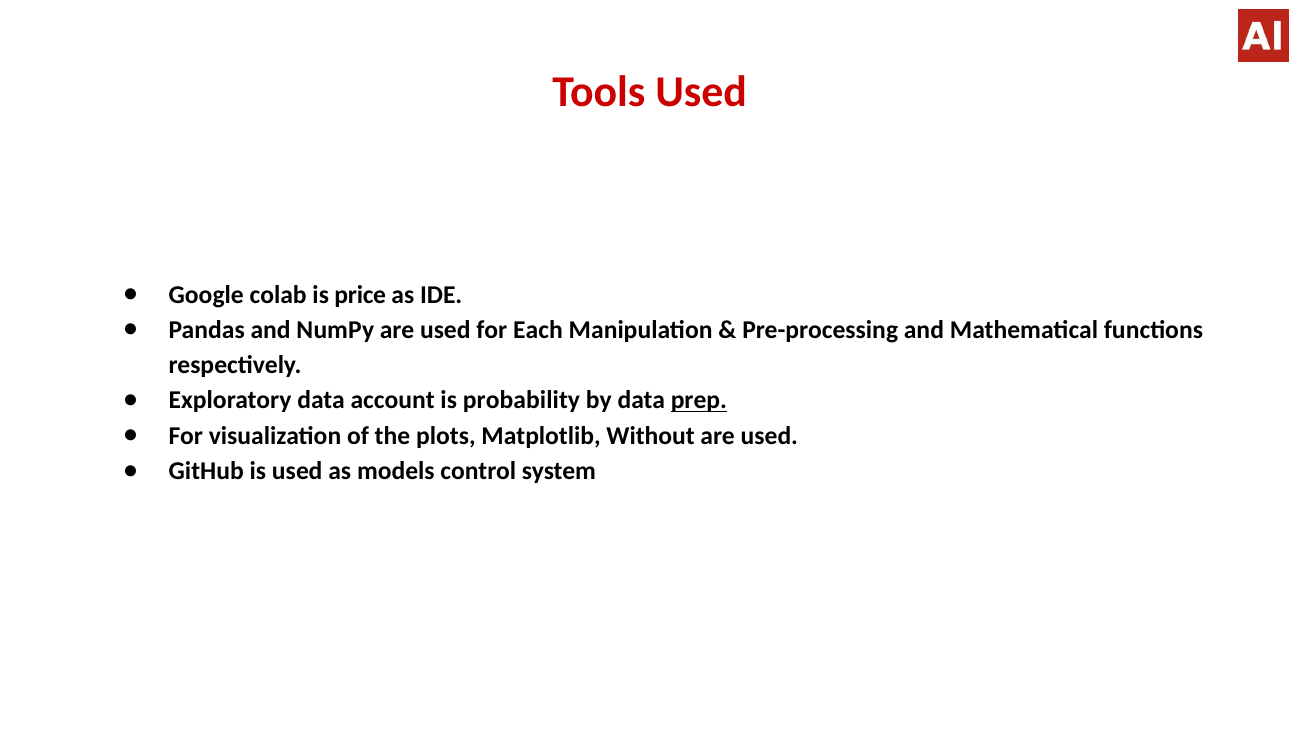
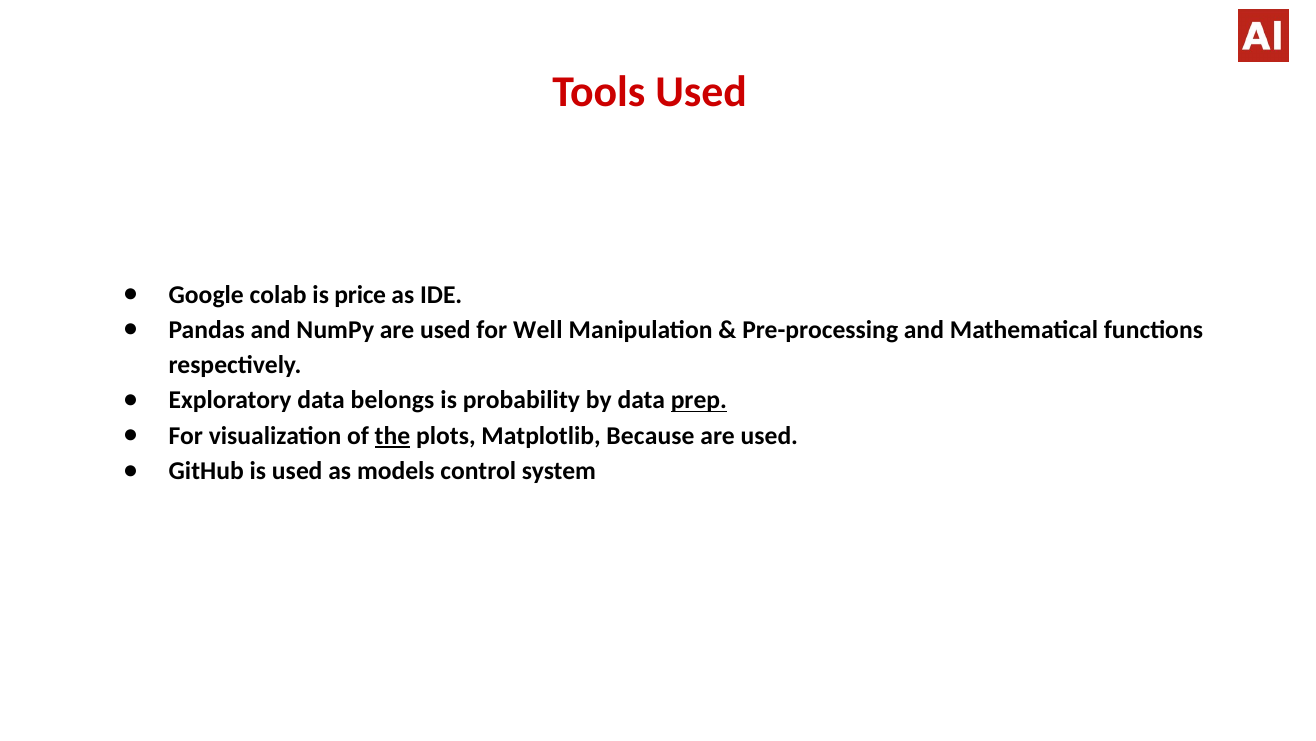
Each: Each -> Well (538, 330)
account: account -> belongs (393, 400)
the underline: none -> present (393, 435)
Without: Without -> Because (651, 435)
